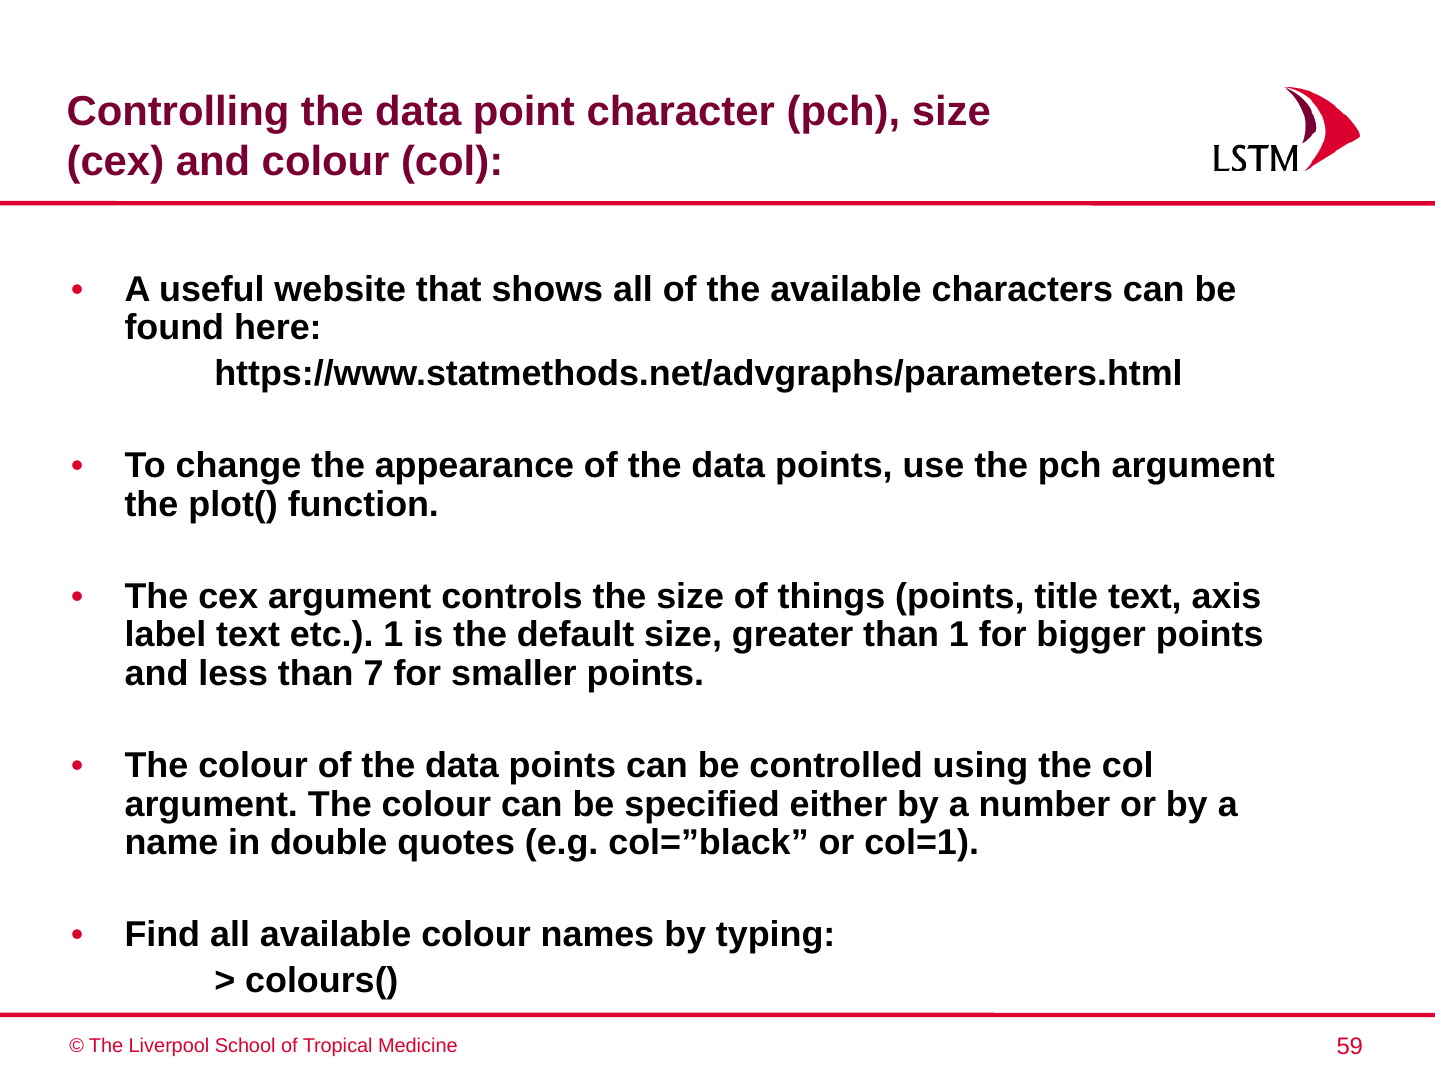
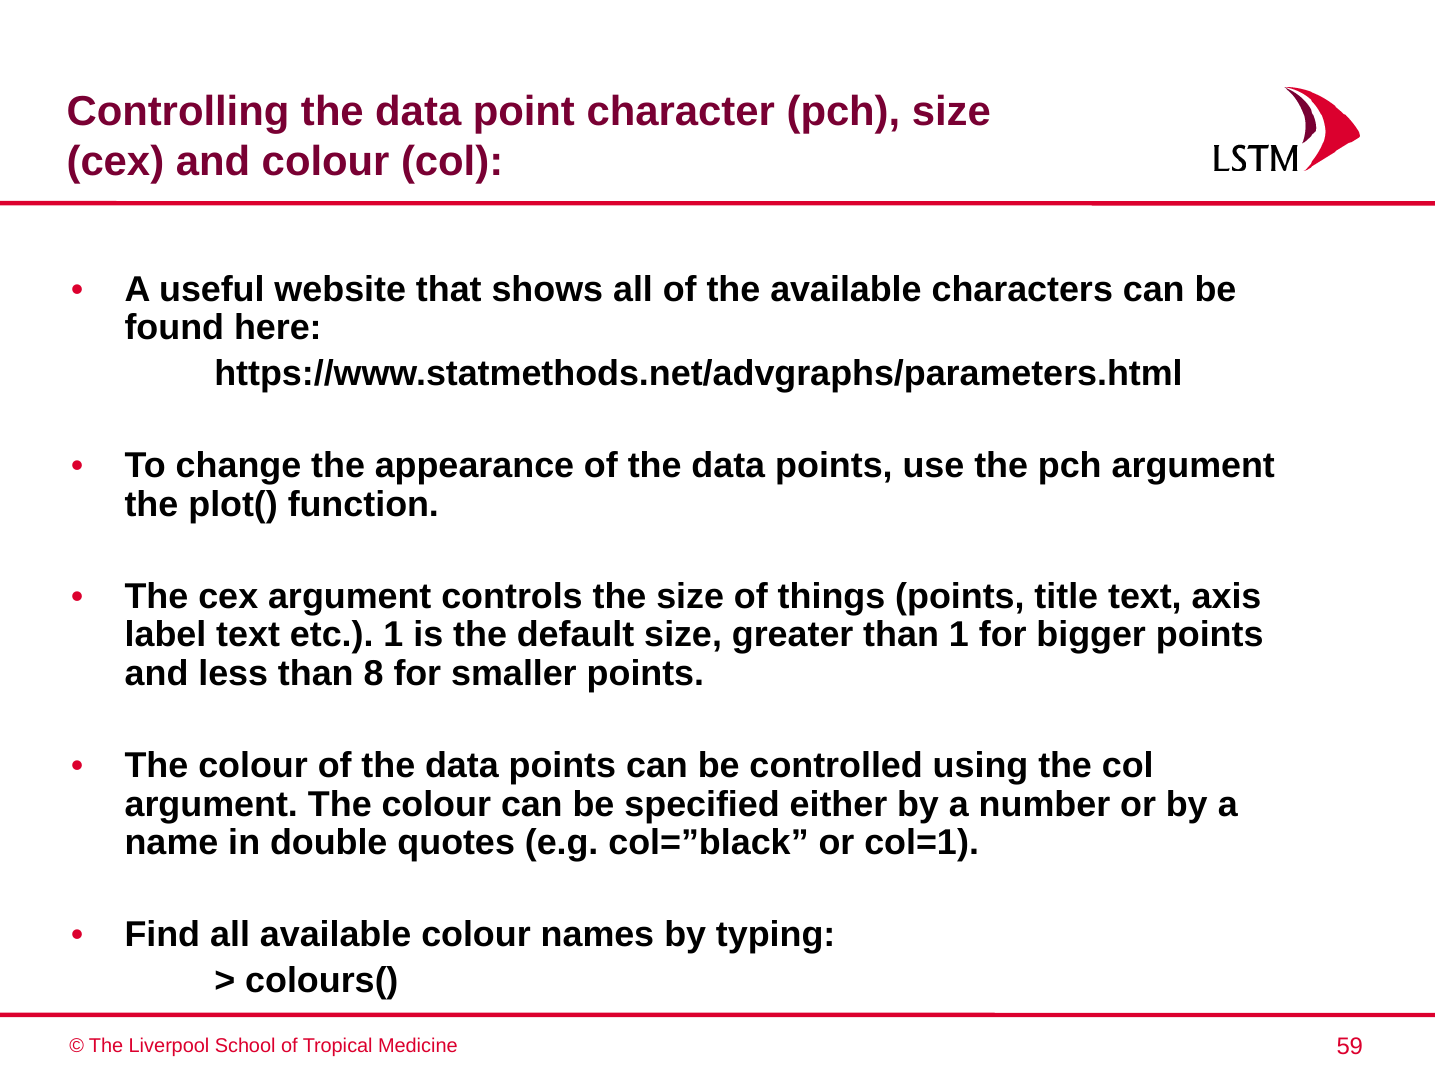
7: 7 -> 8 (374, 674)
